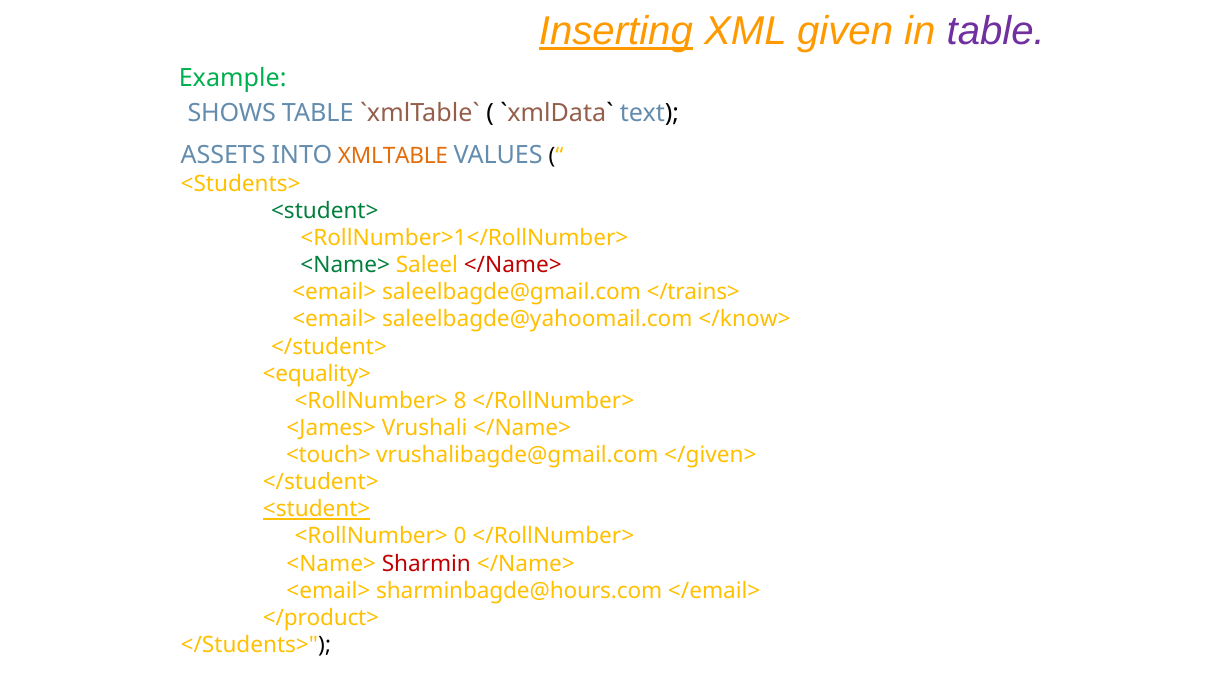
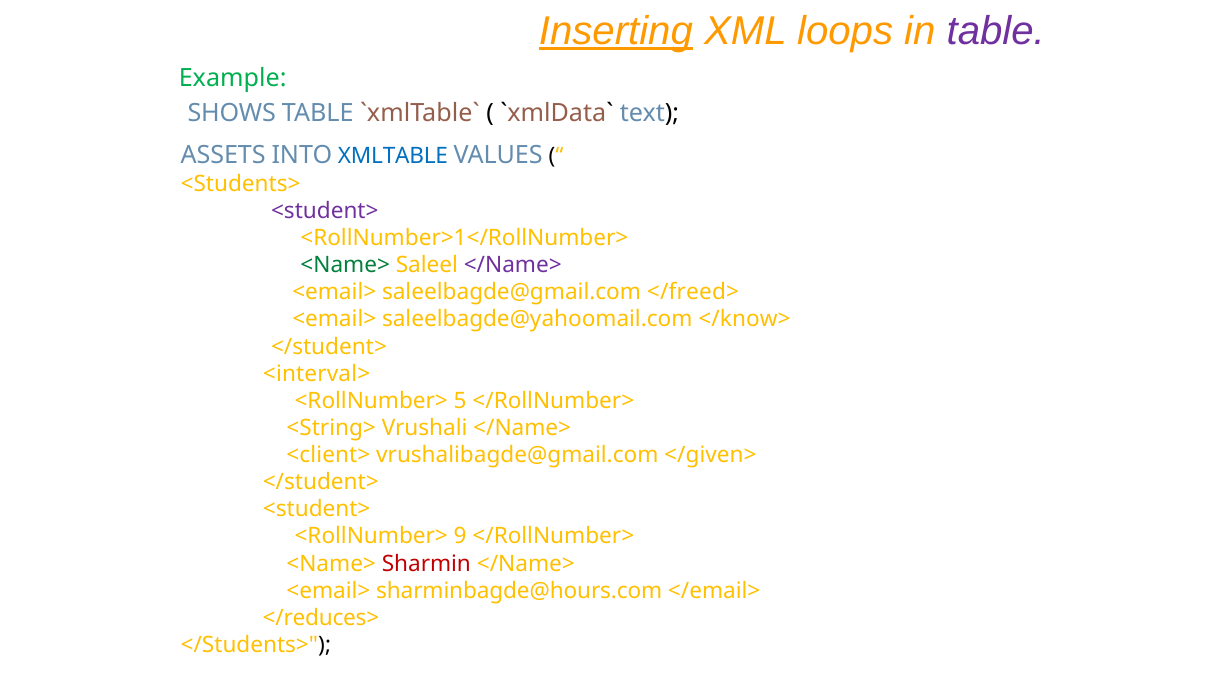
given: given -> loops (845, 31)
XMLTABLE colour: orange -> blue (393, 156)
<student> colour: green -> purple (325, 211)
</Name> colour: red -> purple (513, 265)
</trains>: </trains> -> </freed> (693, 292)
<equality>: <equality> -> <interval> (317, 374)
8: 8 -> 5 (460, 401)
<James>: <James> -> <String> (331, 428)
<touch>: <touch> -> <client> (328, 455)
<student> underline: present -> none (317, 509)
0: 0 -> 9 (460, 536)
</product>: </product> -> </reduces> (321, 618)
